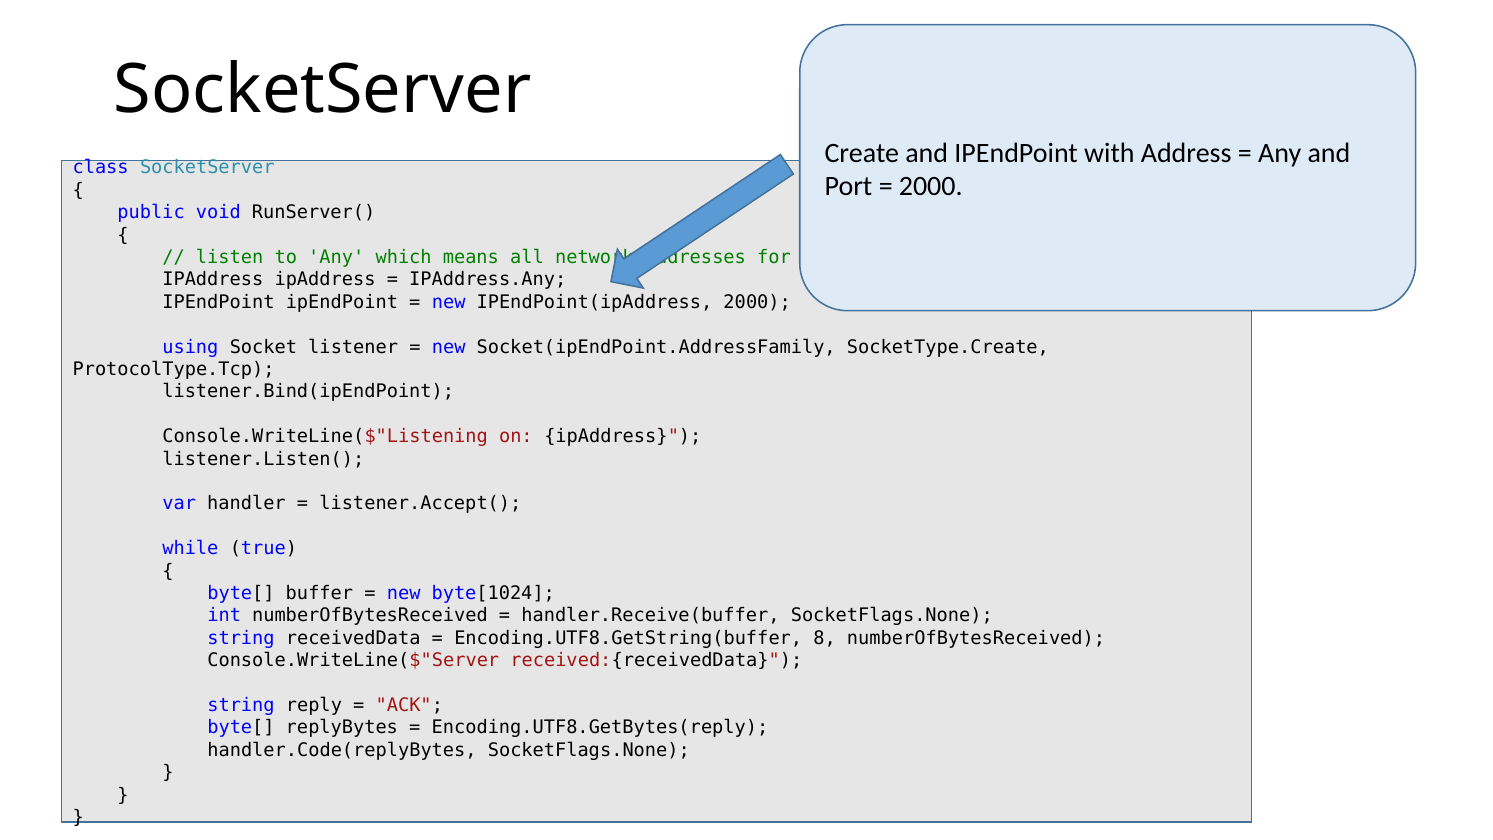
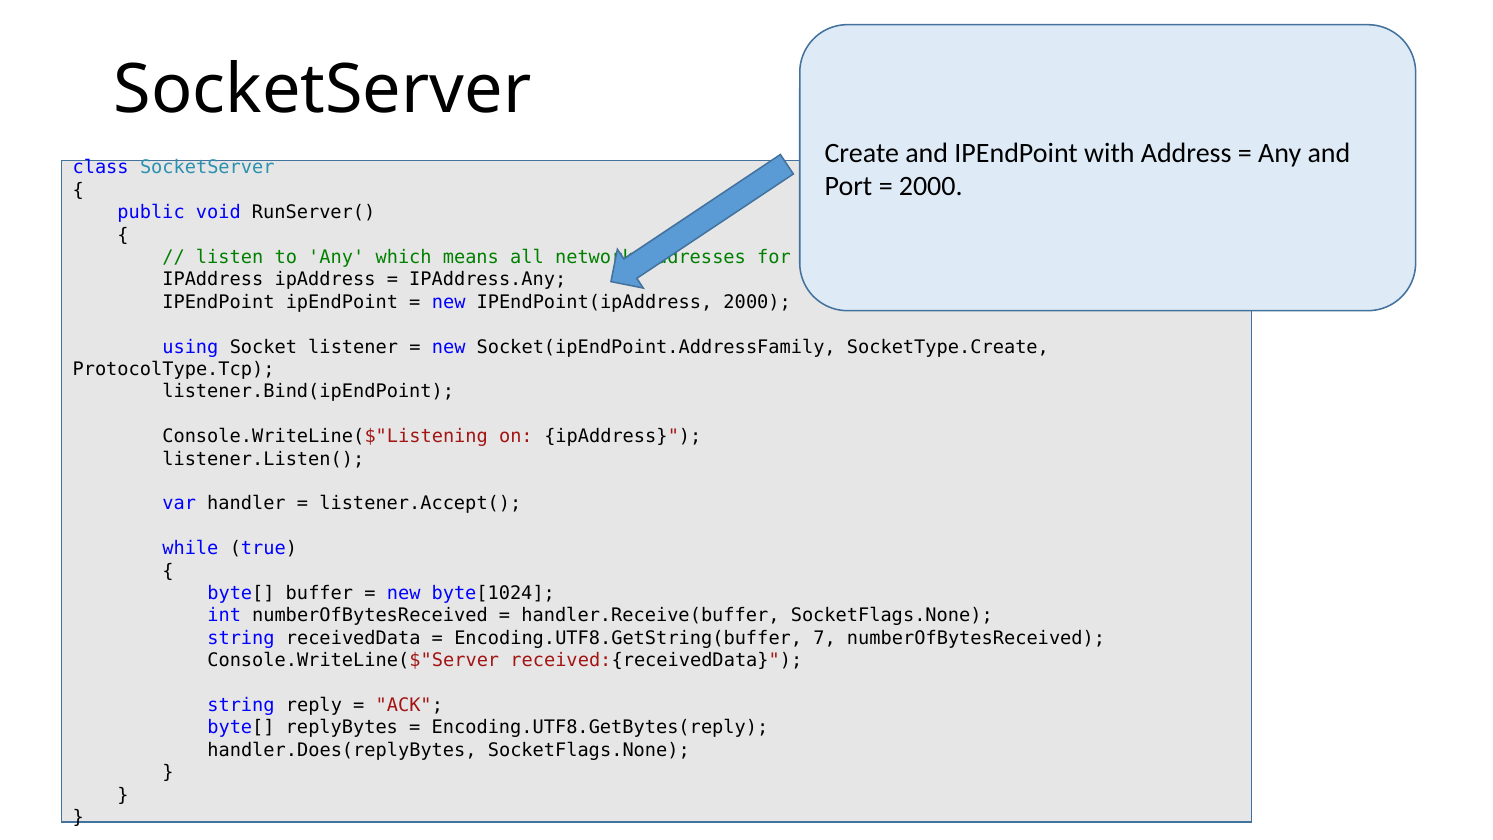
8: 8 -> 7 (825, 638)
handler.Code(replyBytes: handler.Code(replyBytes -> handler.Does(replyBytes (342, 750)
